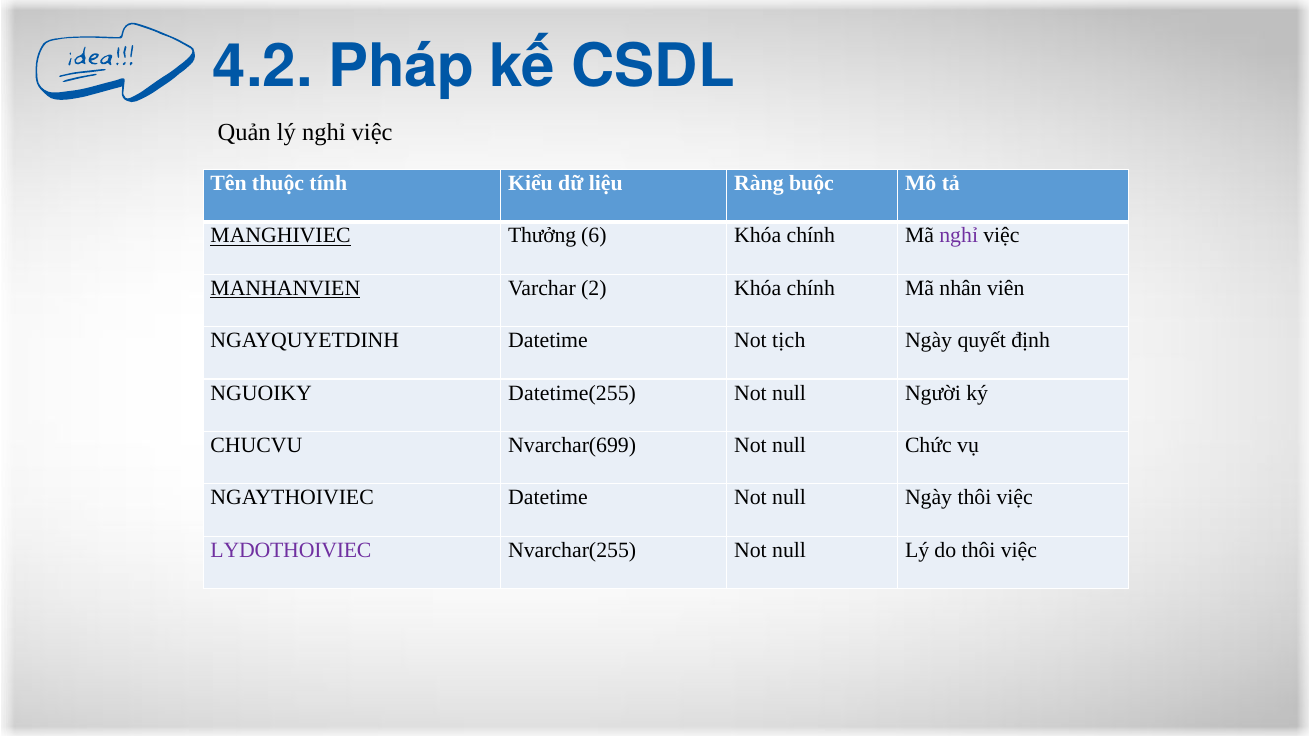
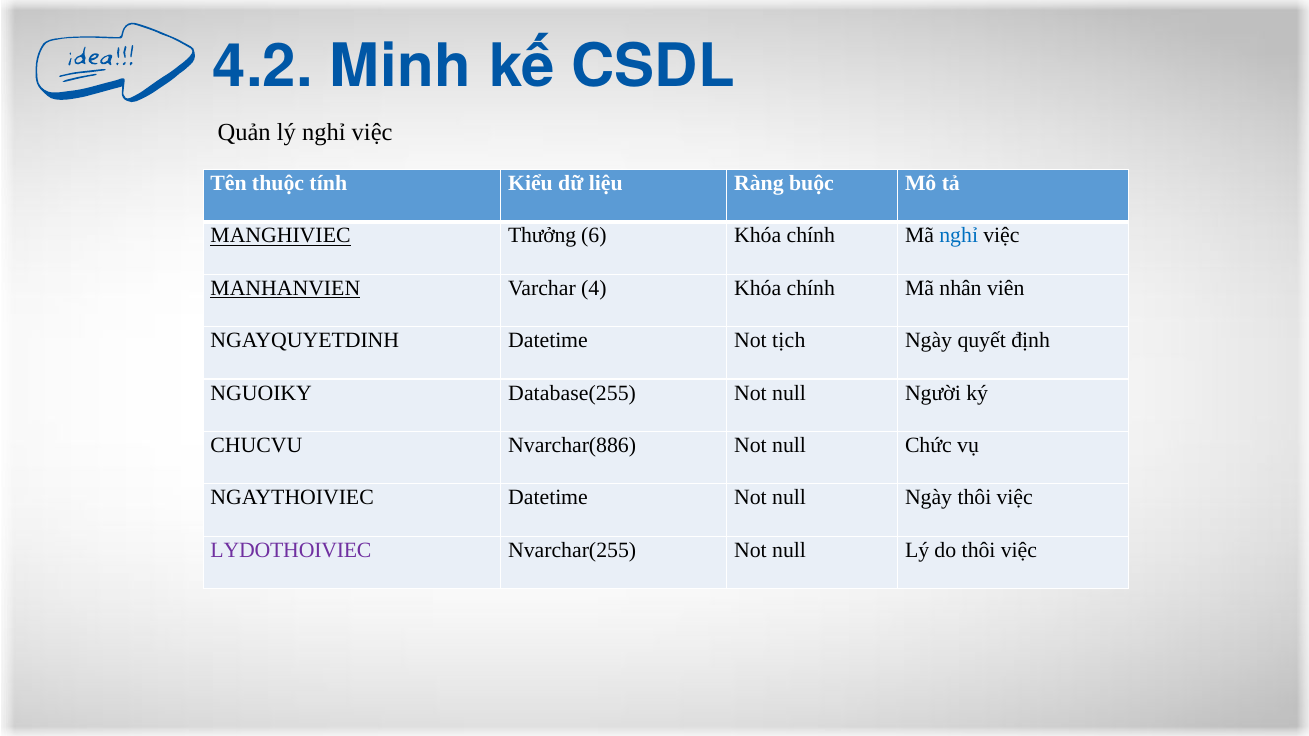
Pháp: Pháp -> Minh (401, 67)
nghỉ colour: purple -> blue (959, 236)
2: 2 -> 4 (594, 288)
Datetime(255: Datetime(255 -> Database(255 (572, 393)
Nvarchar(699: Nvarchar(699 -> Nvarchar(886 (572, 445)
